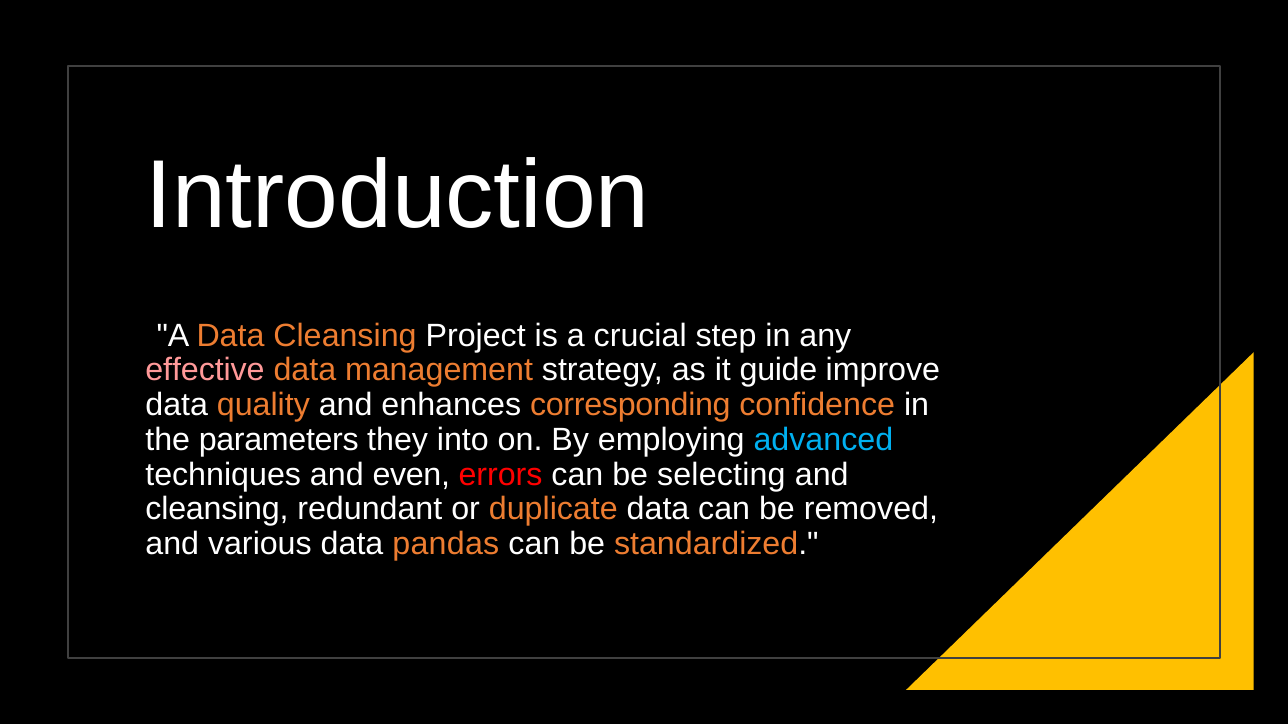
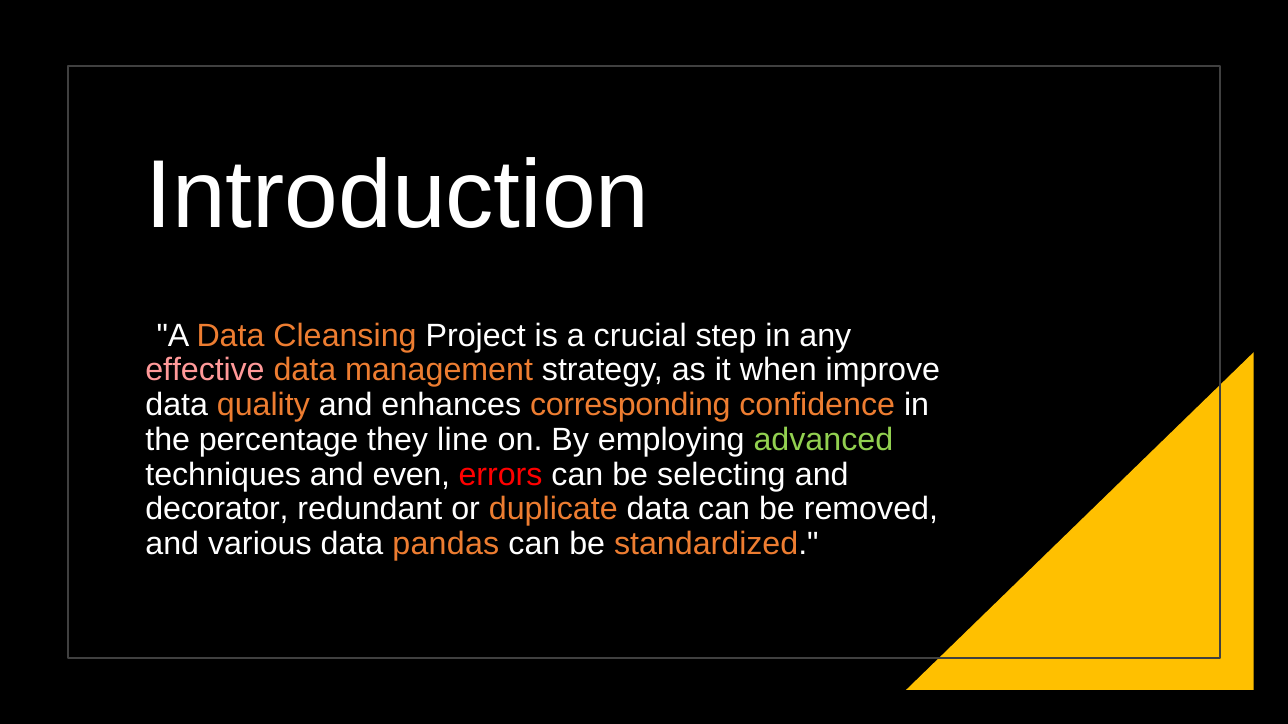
guide: guide -> when (778, 371)
parameters: parameters -> percentage (279, 440)
into: into -> line (463, 440)
advanced colour: light blue -> light green (823, 440)
cleansing: cleansing -> decorator (217, 510)
